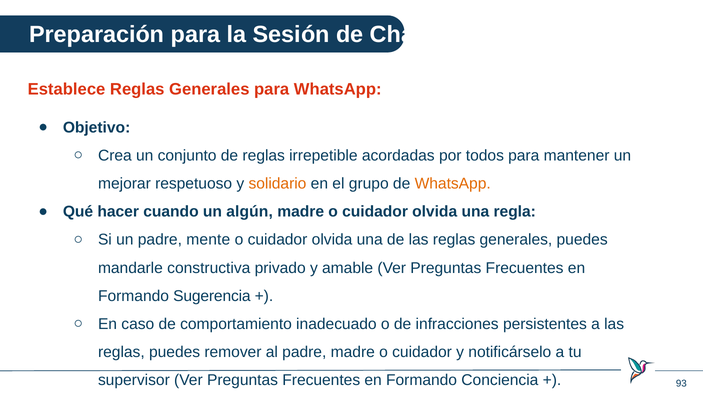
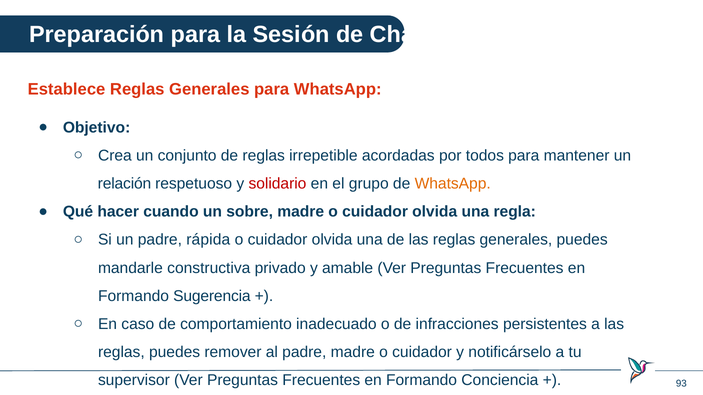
mejorar: mejorar -> relación (125, 184)
solidario colour: orange -> red (277, 184)
algún: algún -> sobre (250, 212)
mente: mente -> rápida (208, 240)
